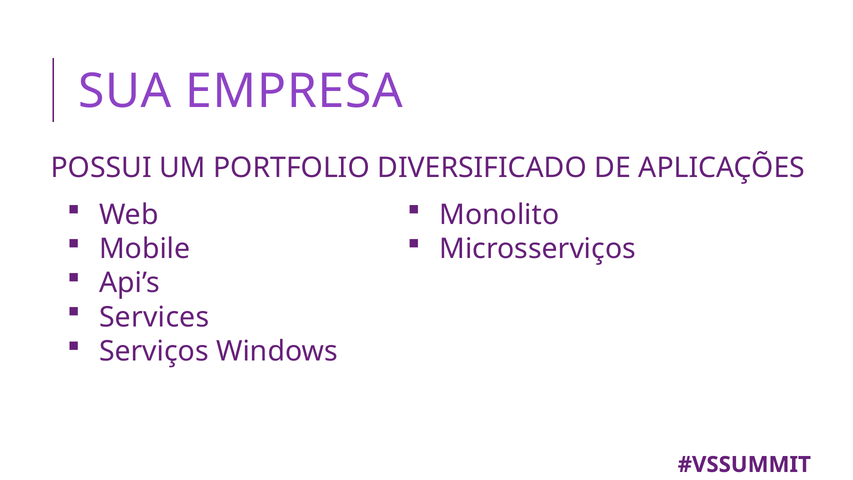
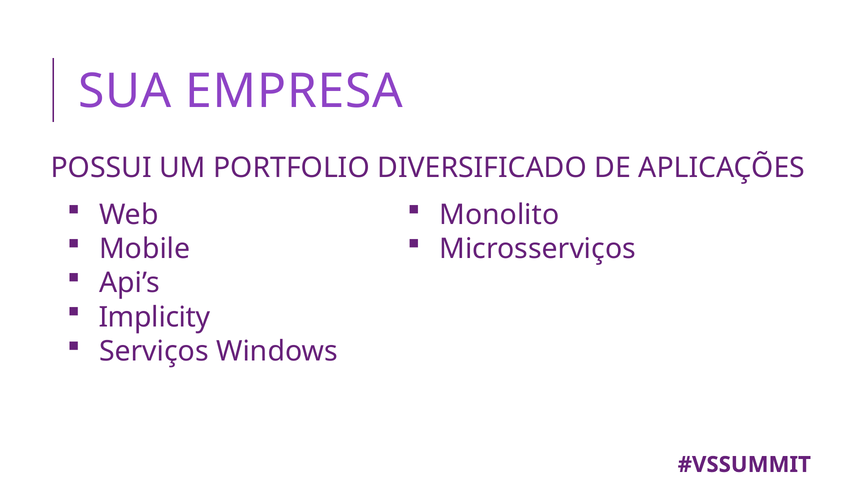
Services: Services -> Implicity (155, 317)
